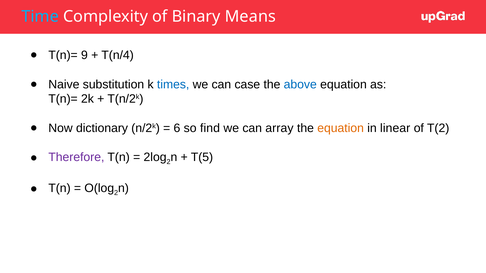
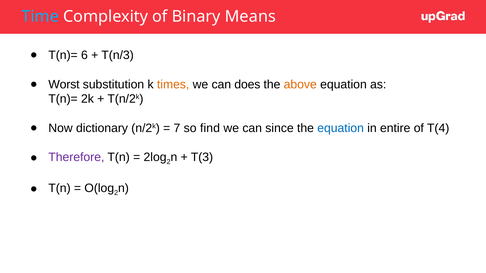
9: 9 -> 6 (84, 55)
T(n/4: T(n/4 -> T(n/3 (118, 55)
Naive: Naive -> Worst (64, 84)
times colour: blue -> orange (173, 84)
case: case -> does (247, 84)
above colour: blue -> orange (300, 84)
6: 6 -> 7 (177, 128)
array: array -> since (280, 128)
equation colour: orange -> blue (341, 128)
linear: linear -> entire (395, 128)
T(2: T(2 -> T(4 (438, 128)
T(5: T(5 -> T(3 (202, 157)
